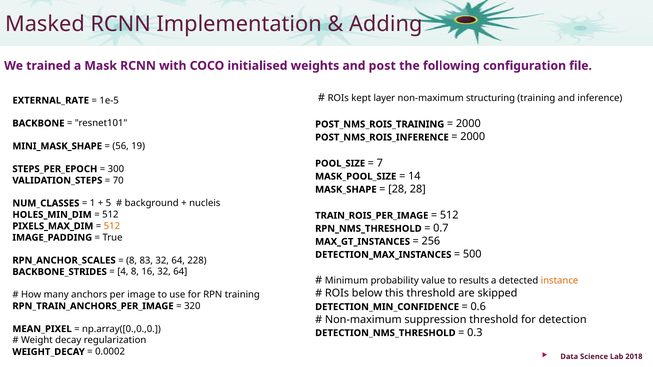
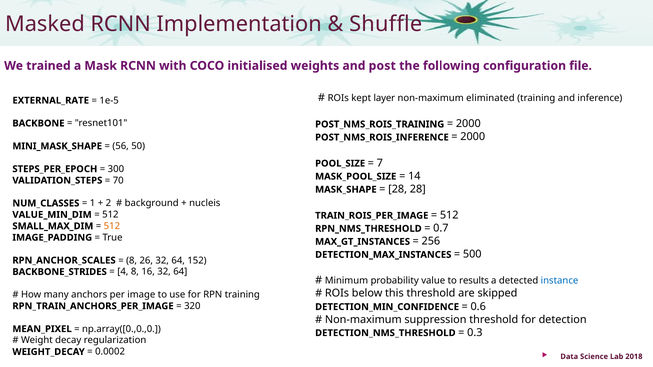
Adding: Adding -> Shuffle (386, 24)
structuring: structuring -> eliminated (490, 98)
19: 19 -> 50 (138, 146)
5: 5 -> 2 (108, 203)
HOLES_MIN_DIM: HOLES_MIN_DIM -> VALUE_MIN_DIM (52, 215)
PIXELS_MAX_DIM: PIXELS_MAX_DIM -> SMALL_MAX_DIM (53, 226)
83: 83 -> 26 (146, 261)
228: 228 -> 152 (197, 261)
instance colour: orange -> blue (560, 281)
